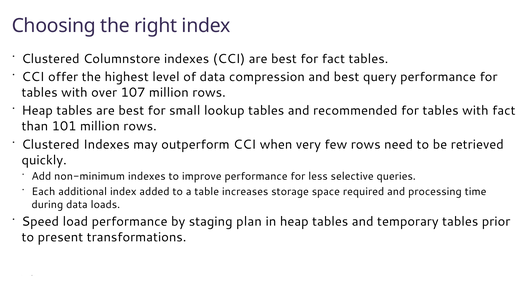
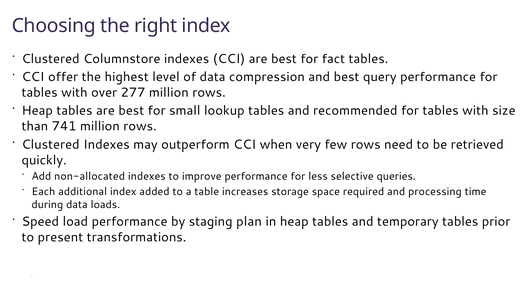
107: 107 -> 277 (133, 92)
with fact: fact -> size (504, 111)
101: 101 -> 741 (64, 126)
non-minimum: non-minimum -> non-allocated (90, 176)
